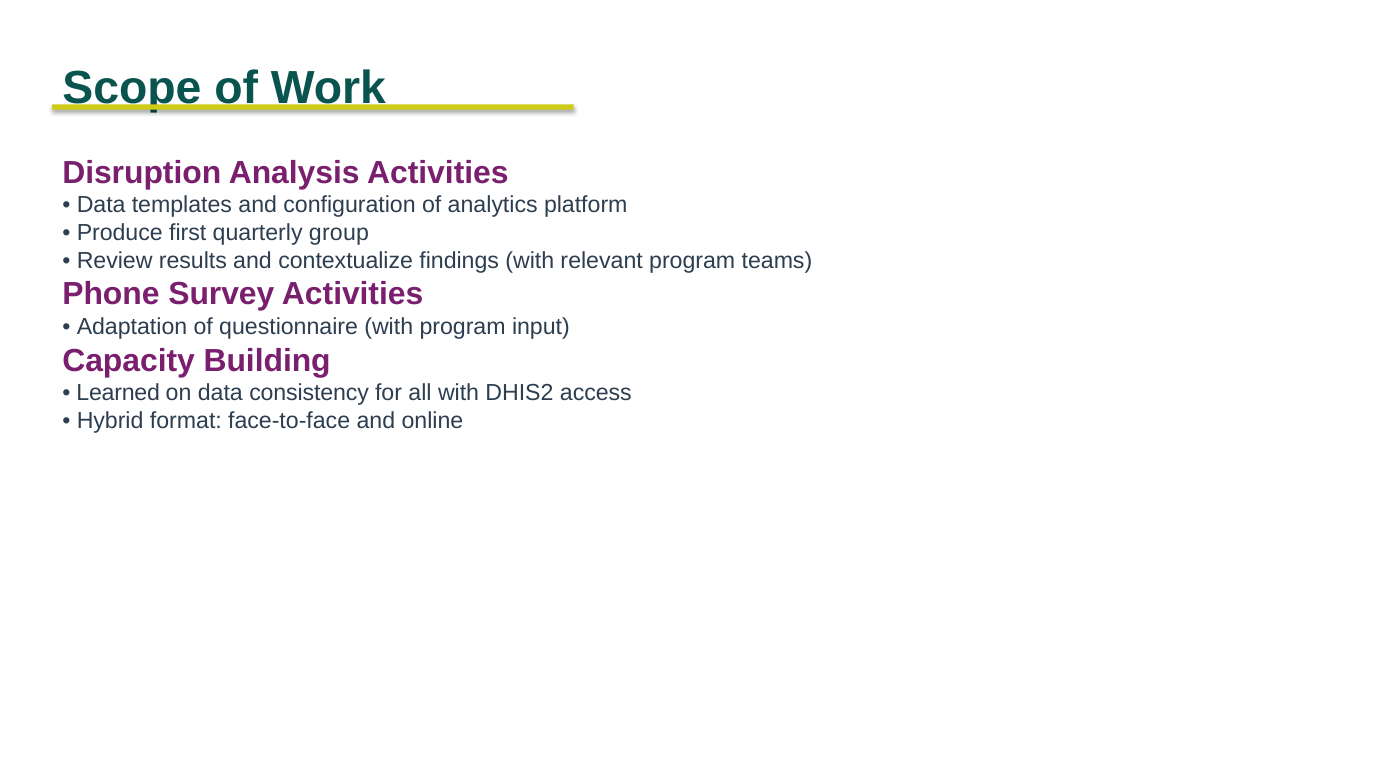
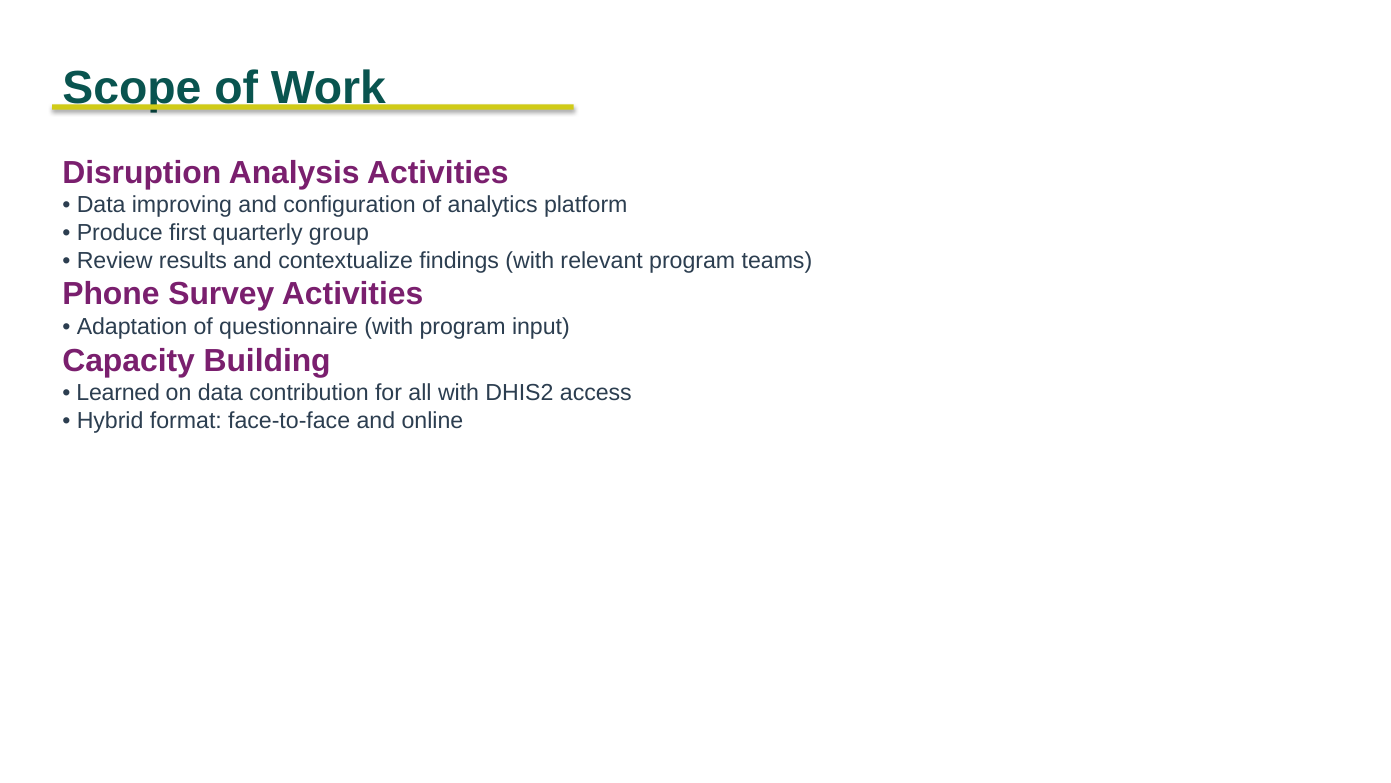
templates: templates -> improving (182, 205)
consistency: consistency -> contribution (309, 393)
